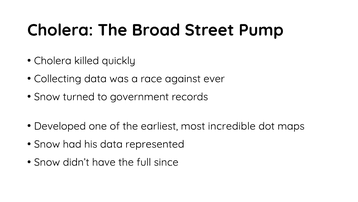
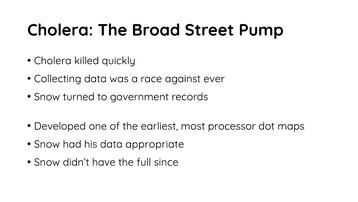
incredible: incredible -> processor (232, 126)
represented: represented -> appropriate (155, 144)
